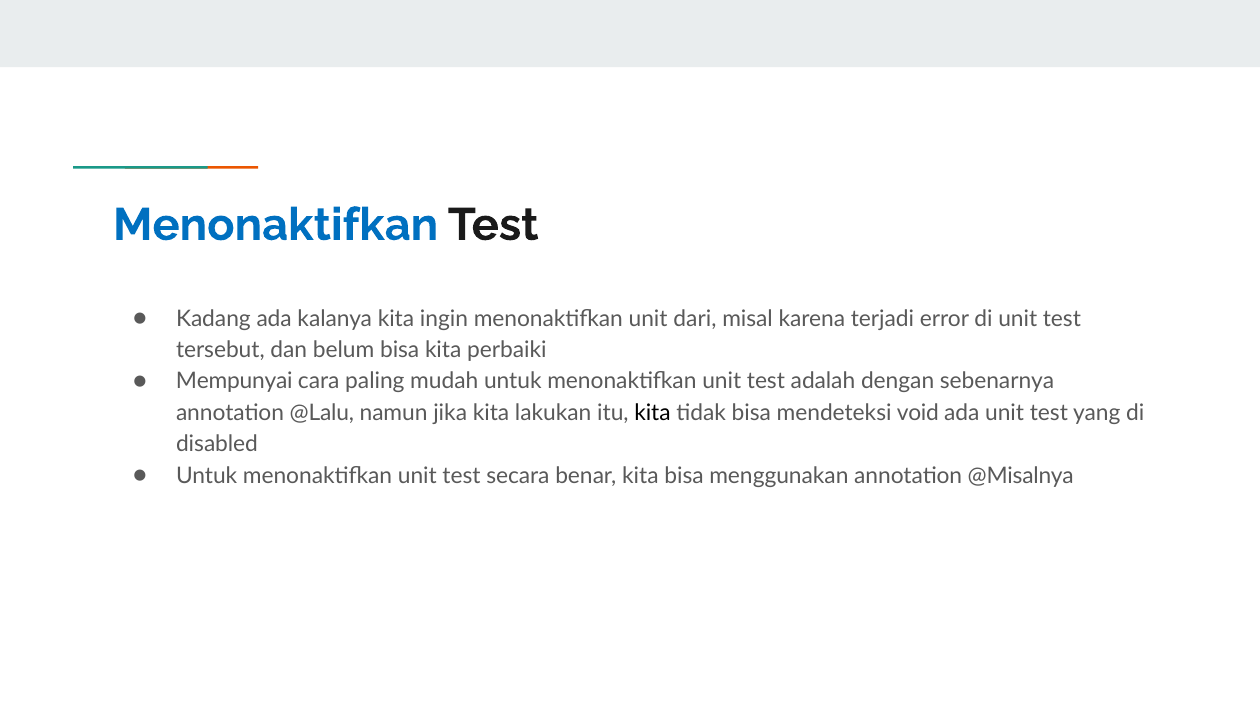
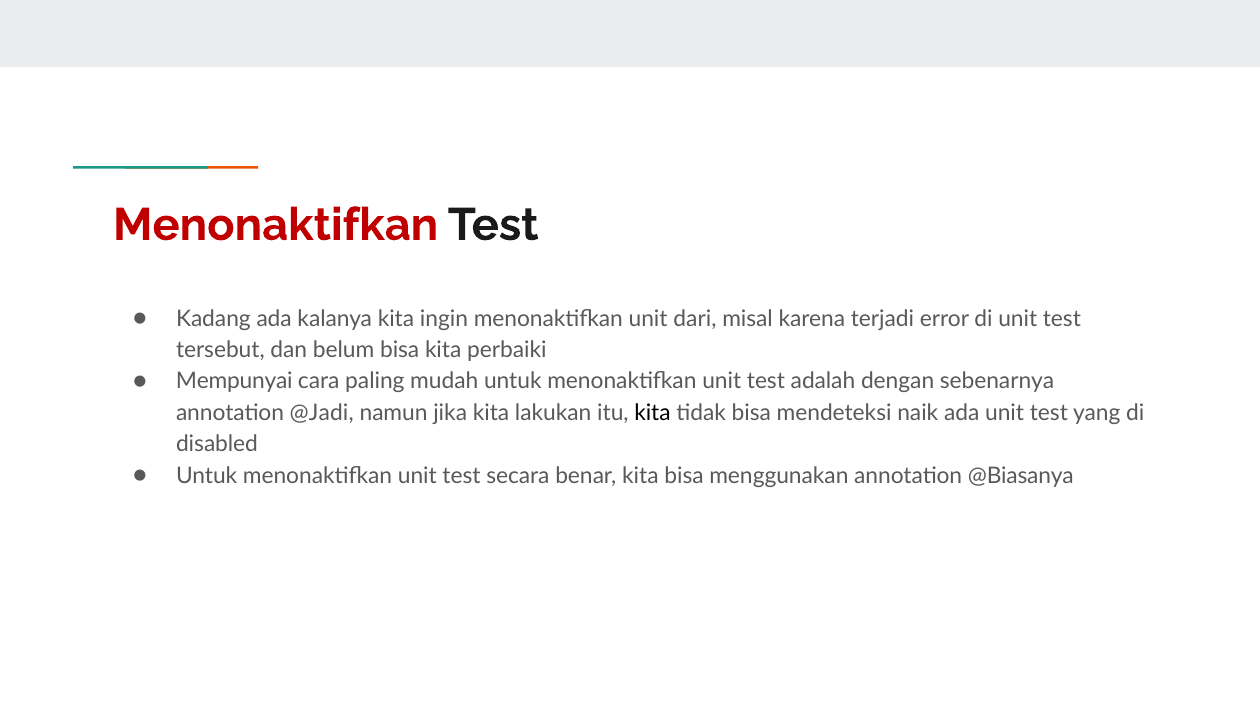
Menonaktifkan colour: blue -> red (276, 225)
@Lalu: @Lalu -> @Jadi (322, 413)
void: void -> naik (918, 413)
@Misalnya: @Misalnya -> @Biasanya (1021, 475)
